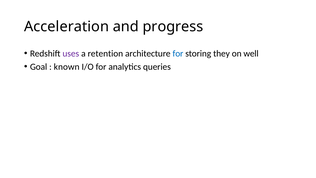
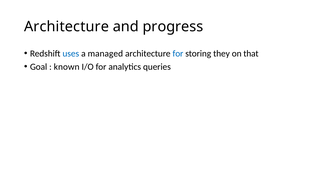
Acceleration: Acceleration -> Architecture (67, 27)
uses colour: purple -> blue (71, 53)
retention: retention -> managed (105, 53)
well: well -> that (251, 53)
